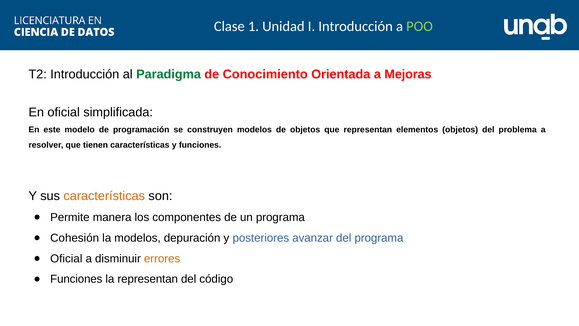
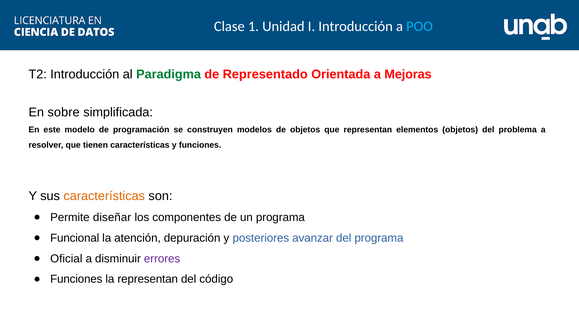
POO colour: light green -> light blue (420, 26)
Conocimiento: Conocimiento -> Representado (265, 74)
En oficial: oficial -> sobre (64, 112)
manera: manera -> diseñar (112, 217)
Cohesión: Cohesión -> Funcional (75, 238)
la modelos: modelos -> atención (138, 238)
errores colour: orange -> purple (162, 258)
